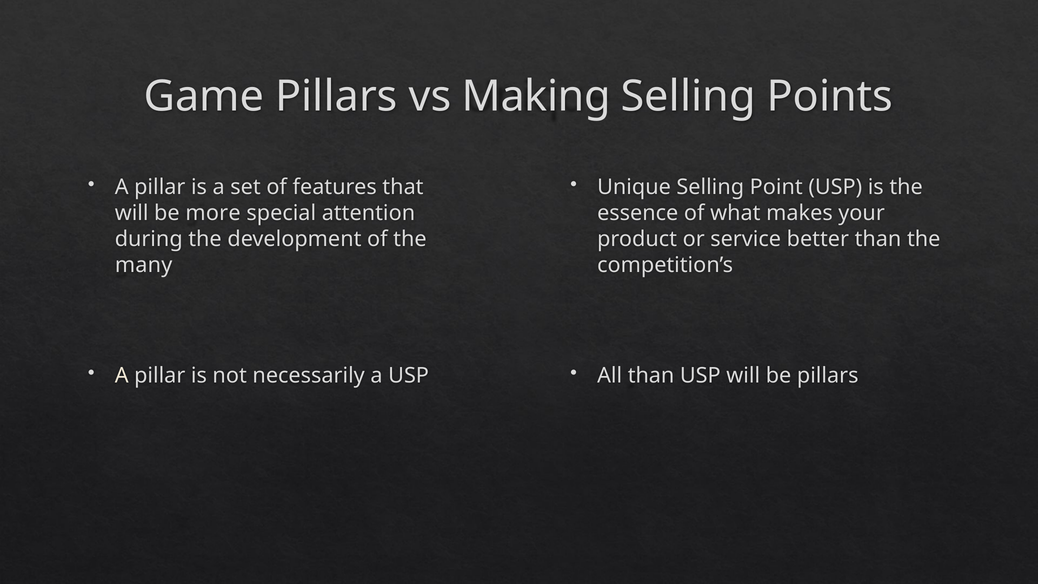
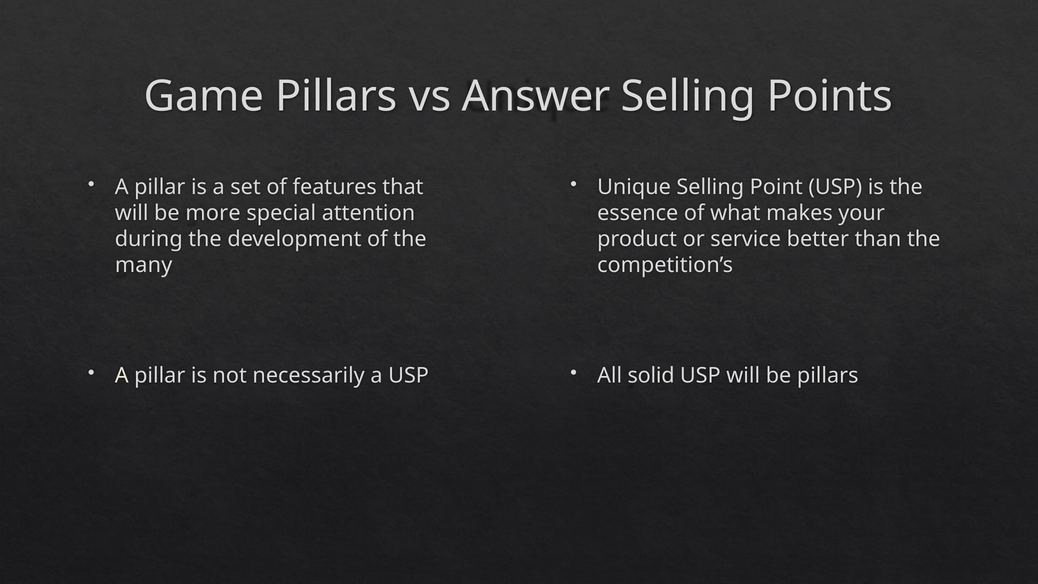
Making: Making -> Answer (536, 96)
All than: than -> solid (651, 375)
